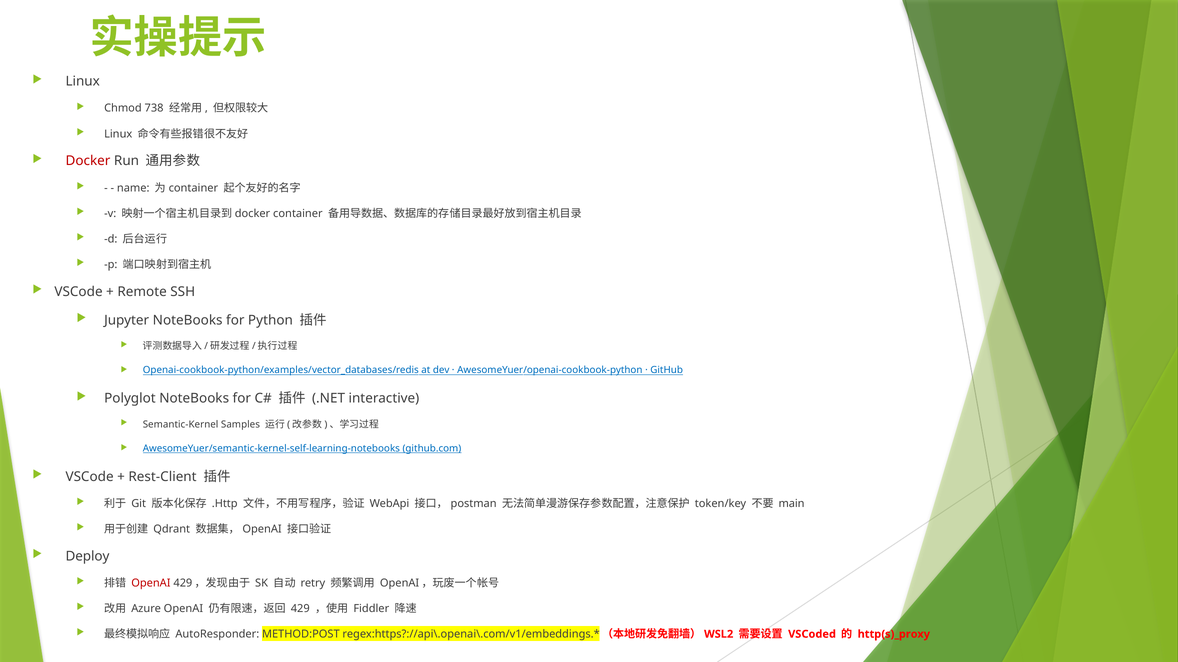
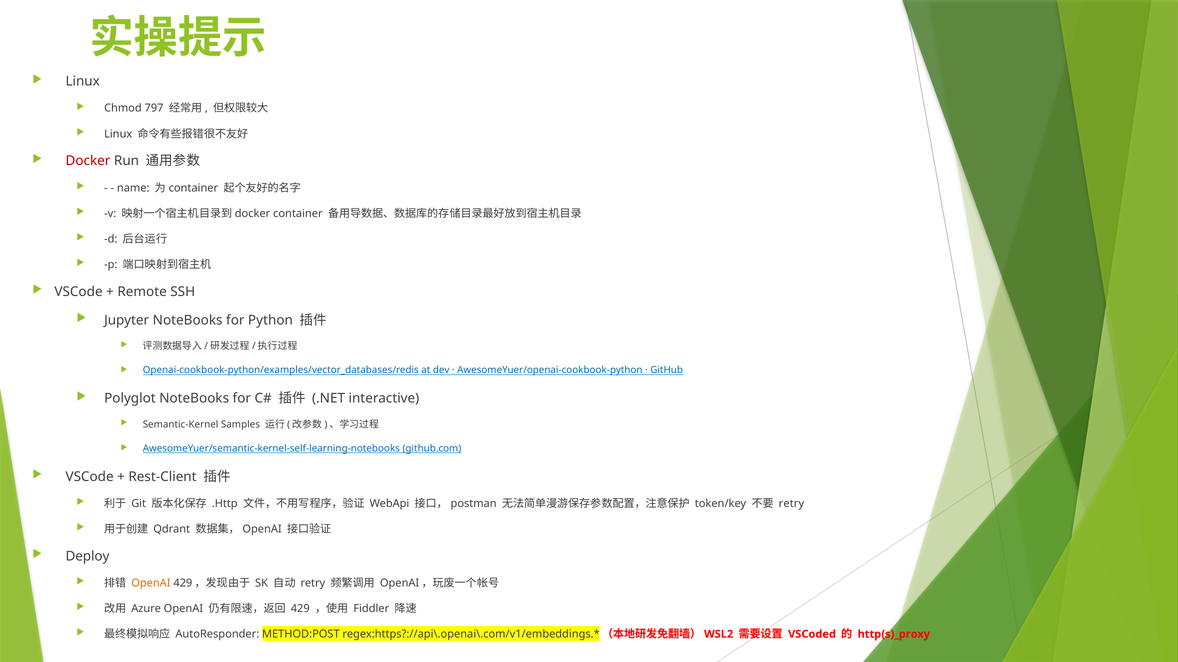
738: 738 -> 797 (154, 108)
main: main -> retry (791, 504)
OpenAI colour: red -> orange (151, 584)
